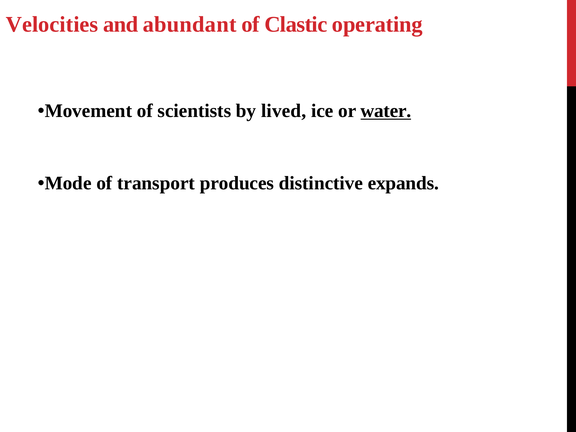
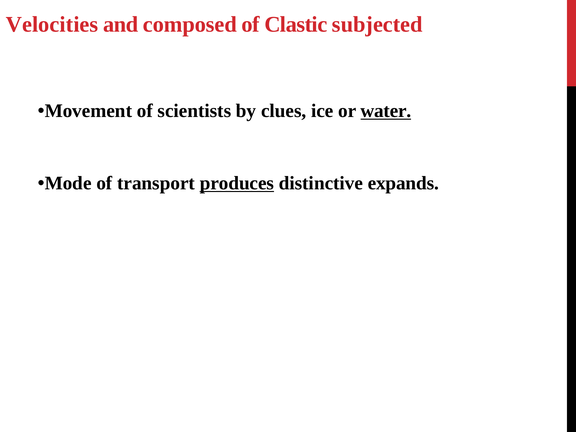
abundant: abundant -> composed (190, 24)
operating: operating -> subjected (377, 24)
lived: lived -> clues (284, 111)
produces underline: none -> present (237, 183)
